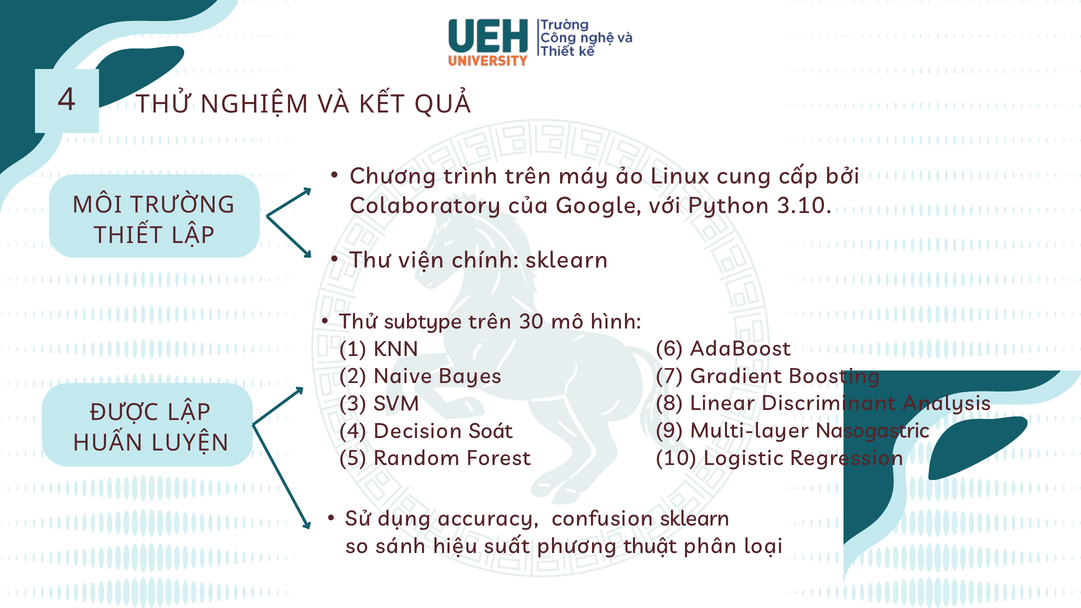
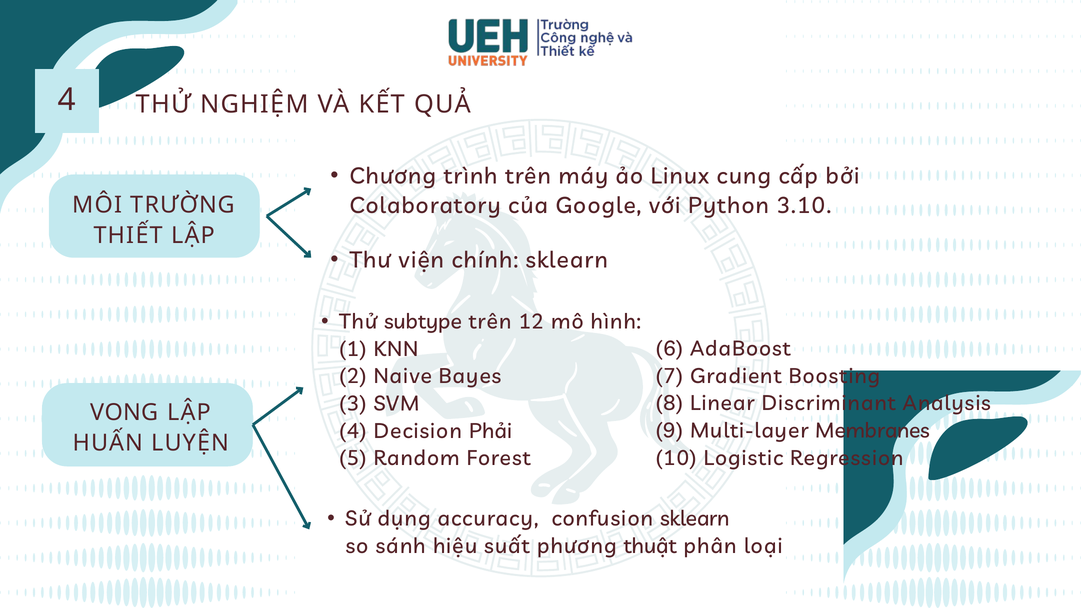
30: 30 -> 12 (531, 322)
ĐƯỢC: ĐƯỢC -> VONG (124, 412)
Nasogastric: Nasogastric -> Membranes (873, 431)
Soát: Soát -> Phải (491, 431)
